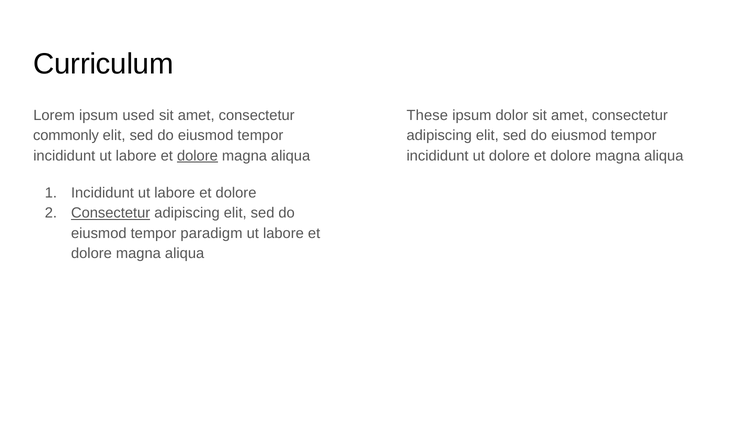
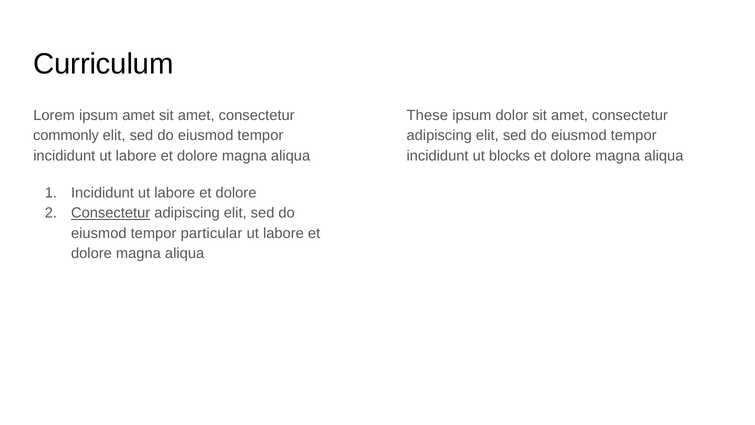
ipsum used: used -> amet (139, 115)
dolore underline: present -> none (197, 156)
ut dolore: dolore -> blocks (509, 156)
paradigm: paradigm -> particular (211, 233)
